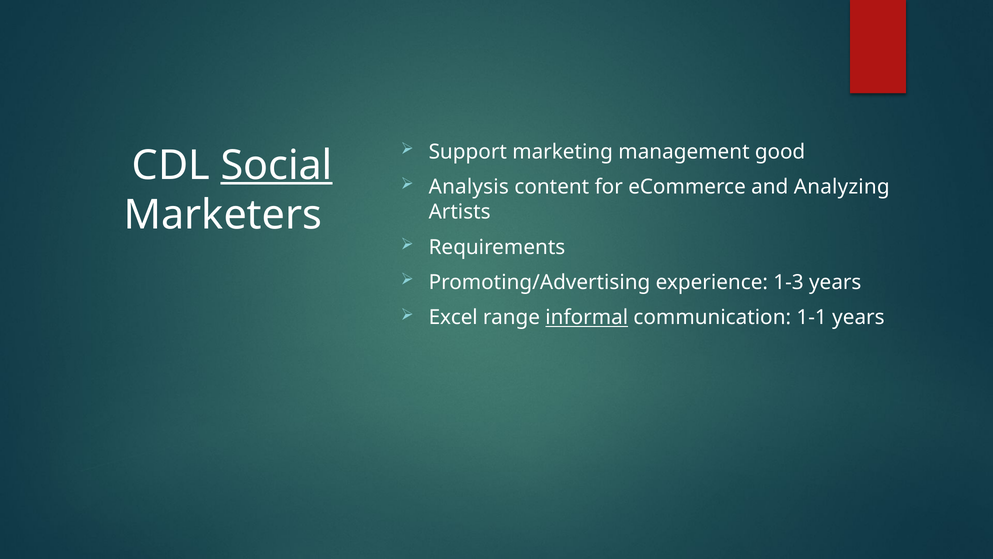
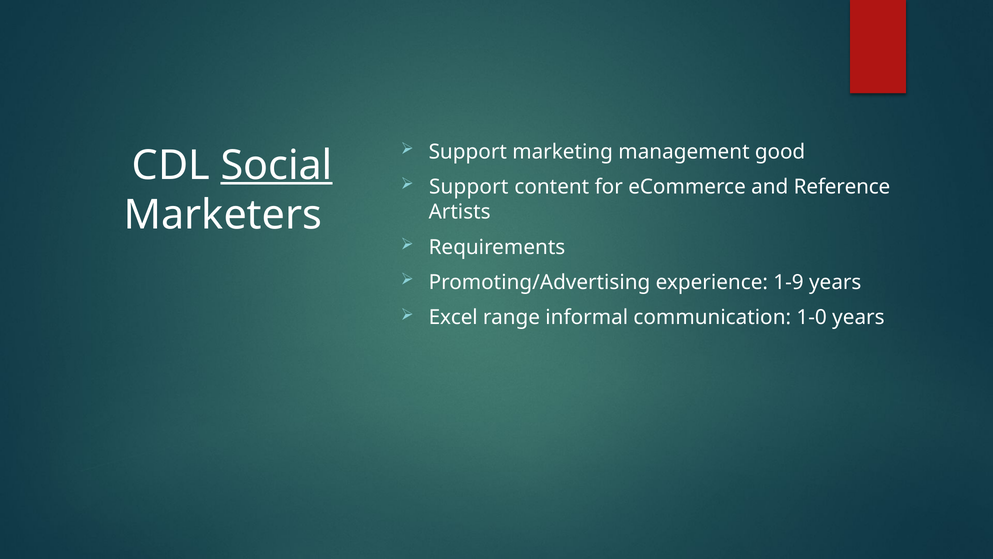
Analysis: Analysis -> Support (469, 187)
Analyzing: Analyzing -> Reference (842, 187)
1-3: 1-3 -> 1-9 (789, 282)
informal underline: present -> none (587, 317)
1-1: 1-1 -> 1-0 (812, 317)
